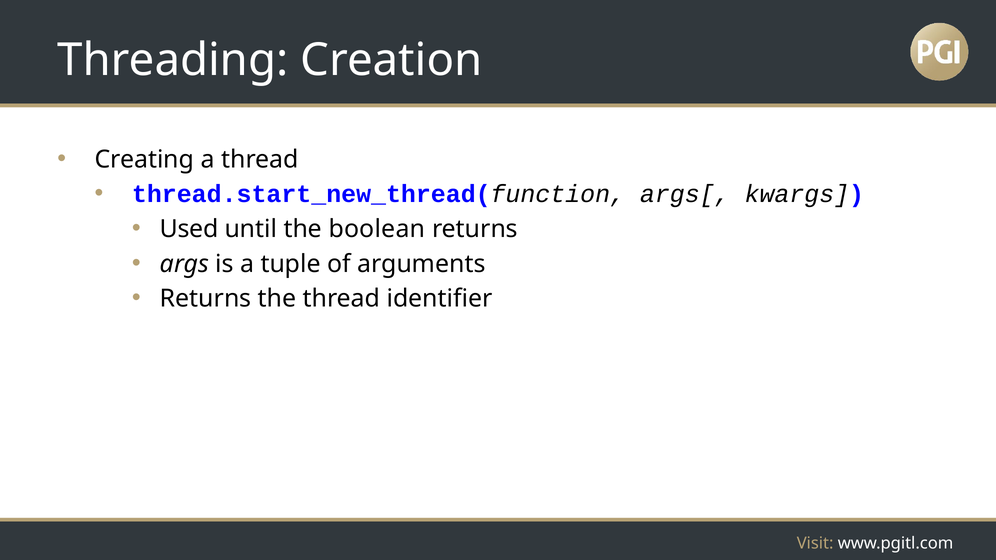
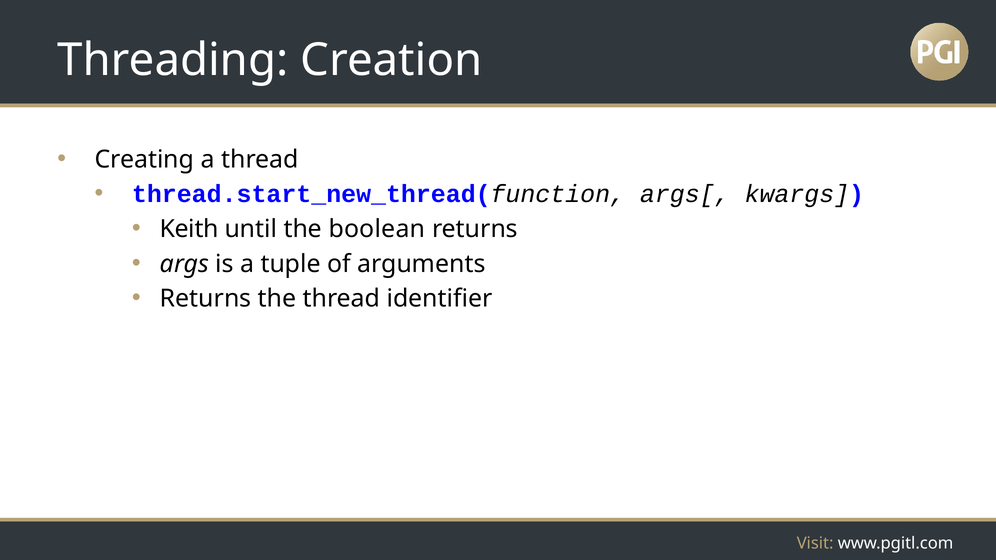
Used: Used -> Keith (189, 229)
